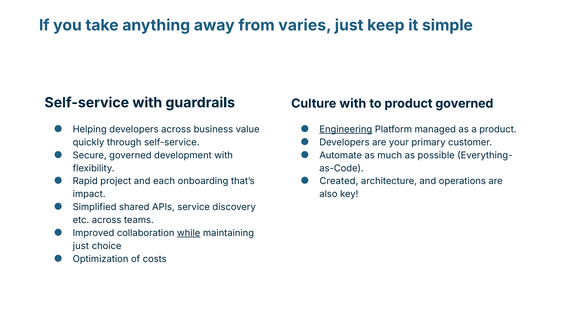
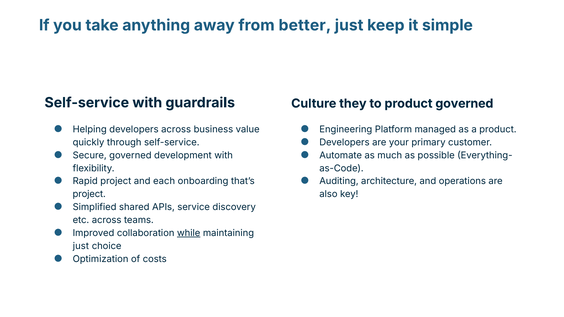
varies: varies -> better (305, 25)
Culture with: with -> they (353, 104)
Engineering underline: present -> none (346, 130)
Created: Created -> Auditing (339, 181)
impact: impact -> project (89, 194)
